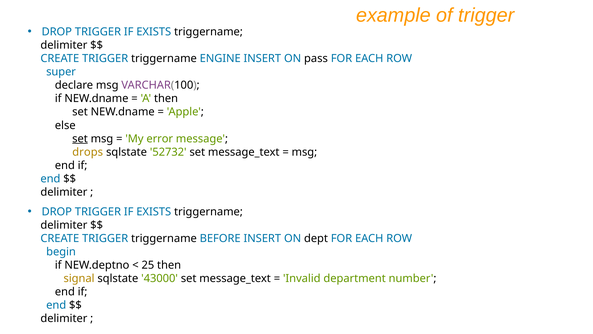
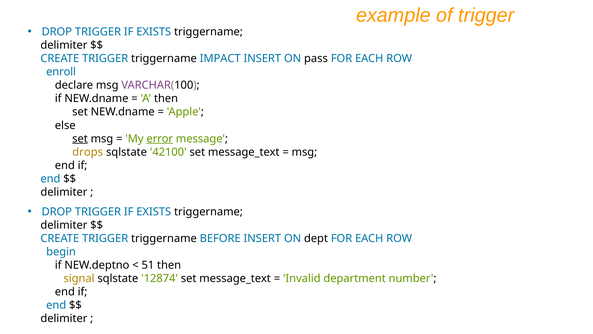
ENGINE: ENGINE -> IMPACT (220, 58)
super: super -> enroll (61, 72)
error underline: none -> present (160, 139)
52732: 52732 -> 42100 (168, 152)
25: 25 -> 51 (148, 265)
43000: 43000 -> 12874 (160, 278)
